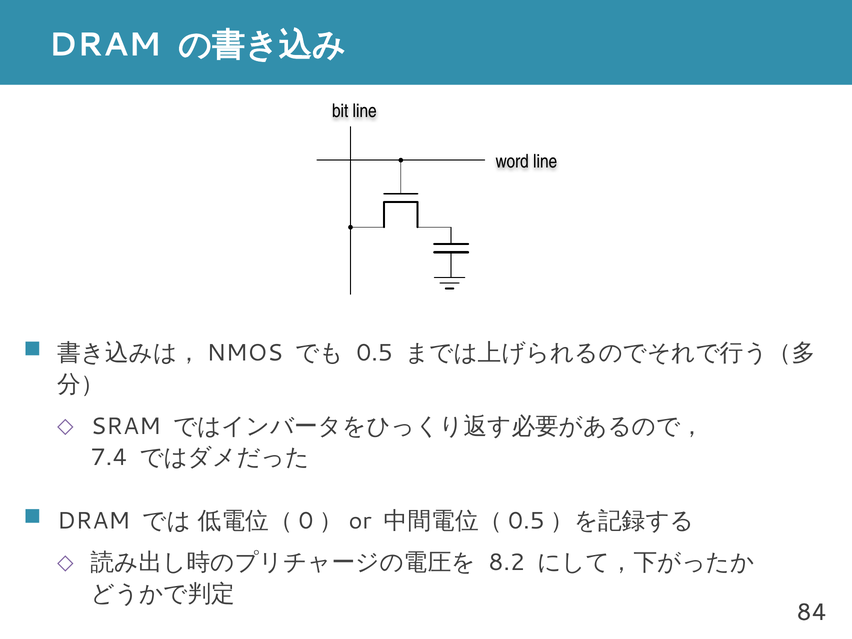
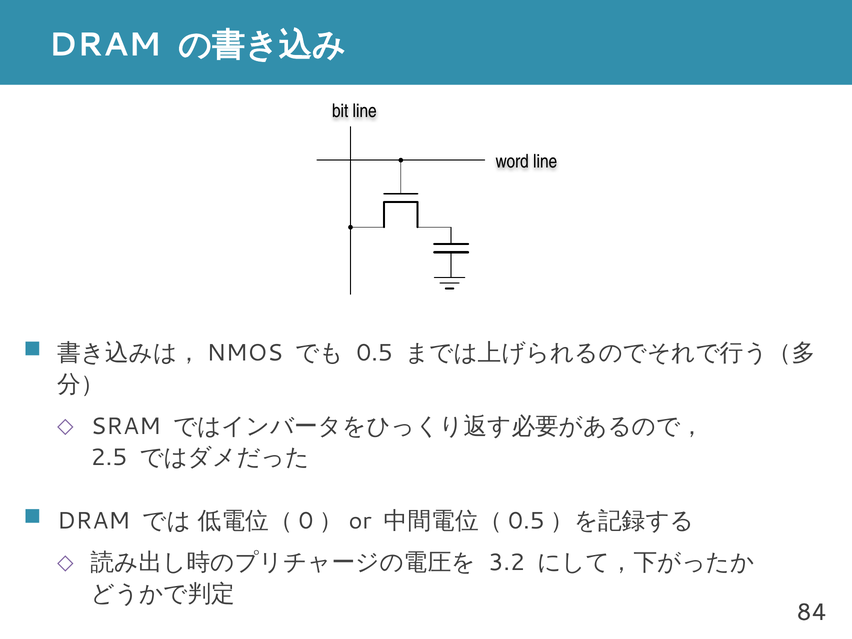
7.4: 7.4 -> 2.5 (109, 457)
8.2: 8.2 -> 3.2 (507, 563)
